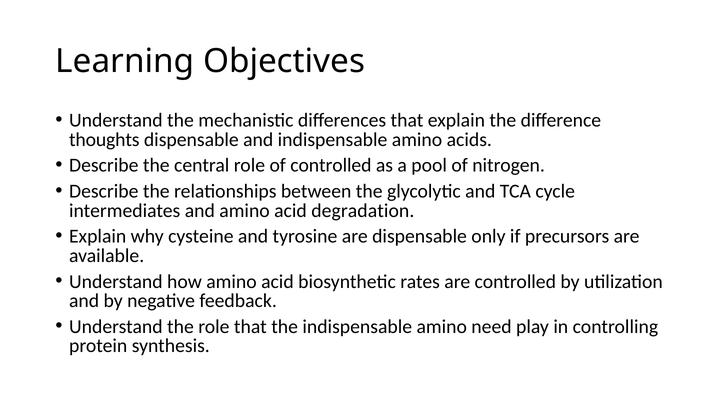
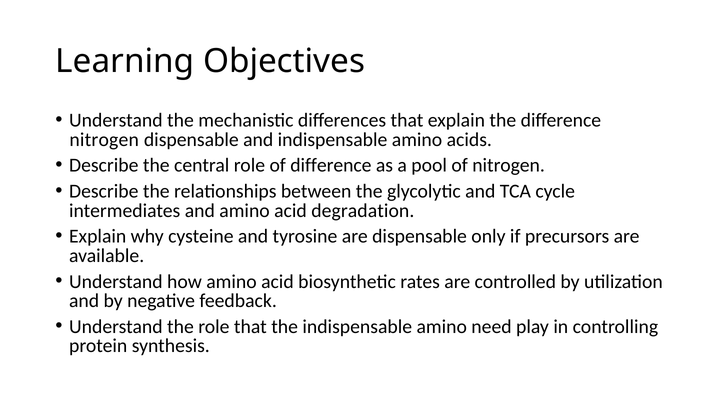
thoughts: thoughts -> nitrogen (104, 140)
of controlled: controlled -> difference (331, 165)
